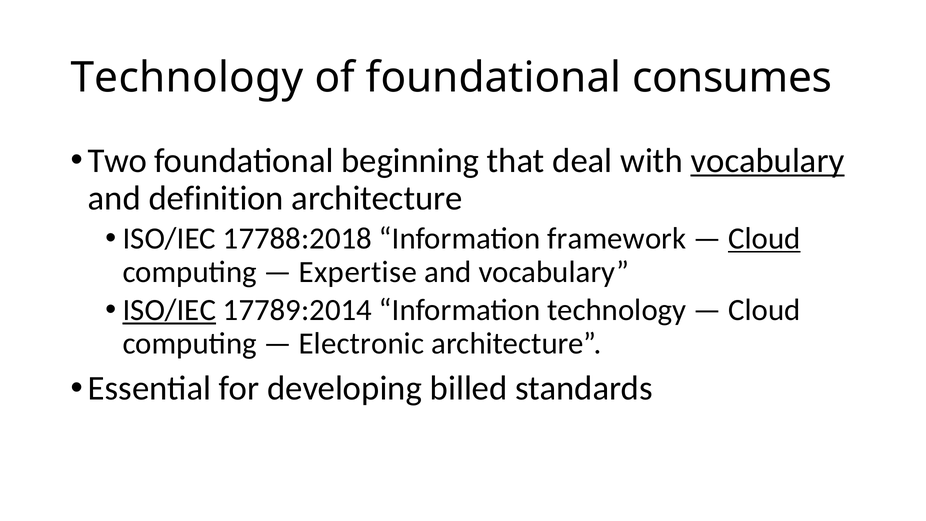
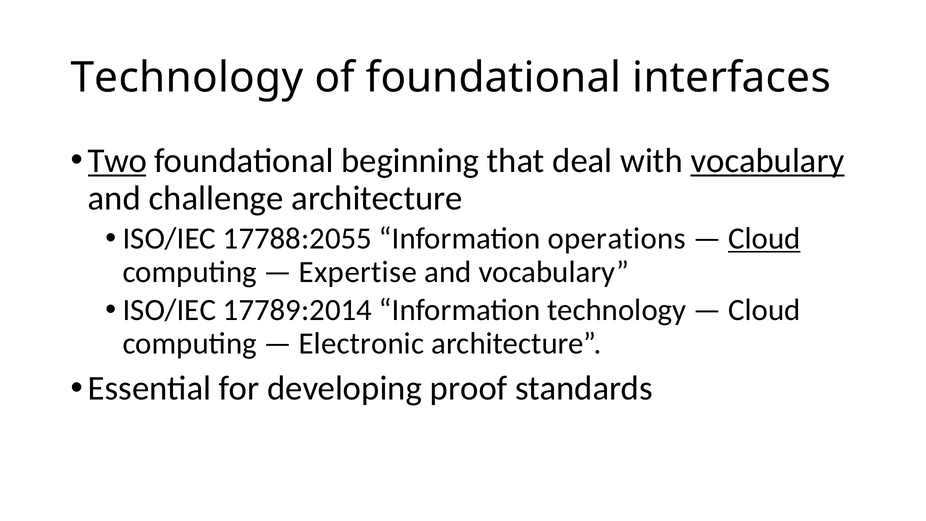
consumes: consumes -> interfaces (732, 78)
Two underline: none -> present (117, 161)
definition: definition -> challenge (216, 198)
17788:2018: 17788:2018 -> 17788:2055 (297, 238)
framework: framework -> operations (617, 238)
ISO/IEC underline: present -> none (169, 310)
billed: billed -> proof (469, 388)
